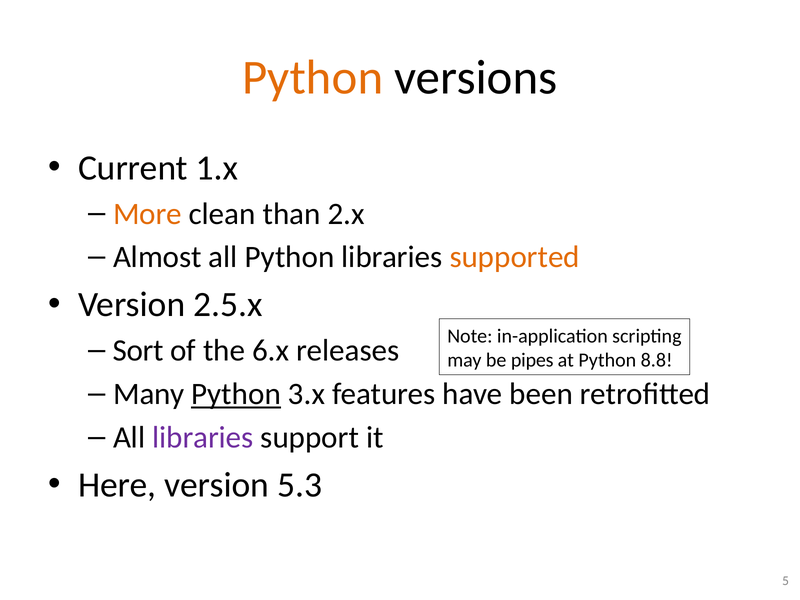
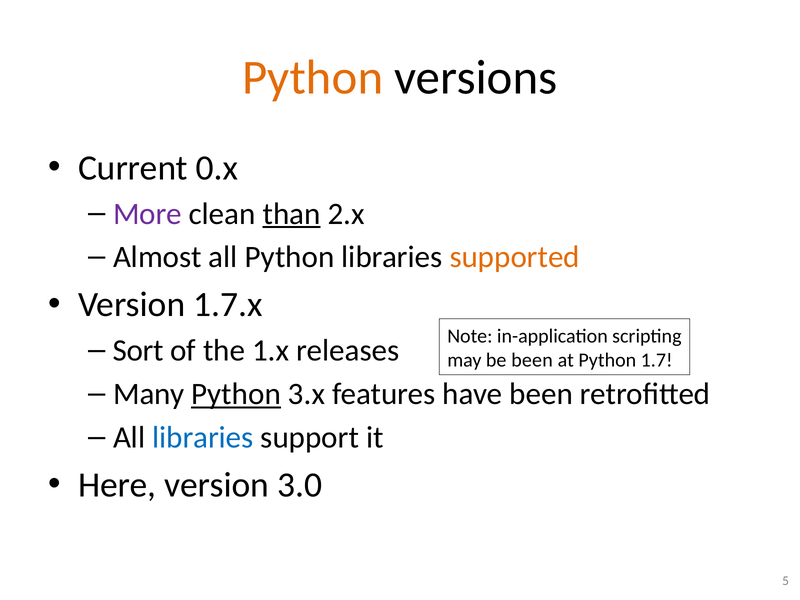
1.x: 1.x -> 0.x (217, 168)
More colour: orange -> purple (147, 214)
than underline: none -> present (292, 214)
2.5.x: 2.5.x -> 1.7.x (228, 305)
6.x: 6.x -> 1.x (271, 351)
be pipes: pipes -> been (532, 360)
8.8: 8.8 -> 1.7 (657, 360)
libraries colour: purple -> blue (203, 438)
5.3: 5.3 -> 3.0 (300, 485)
